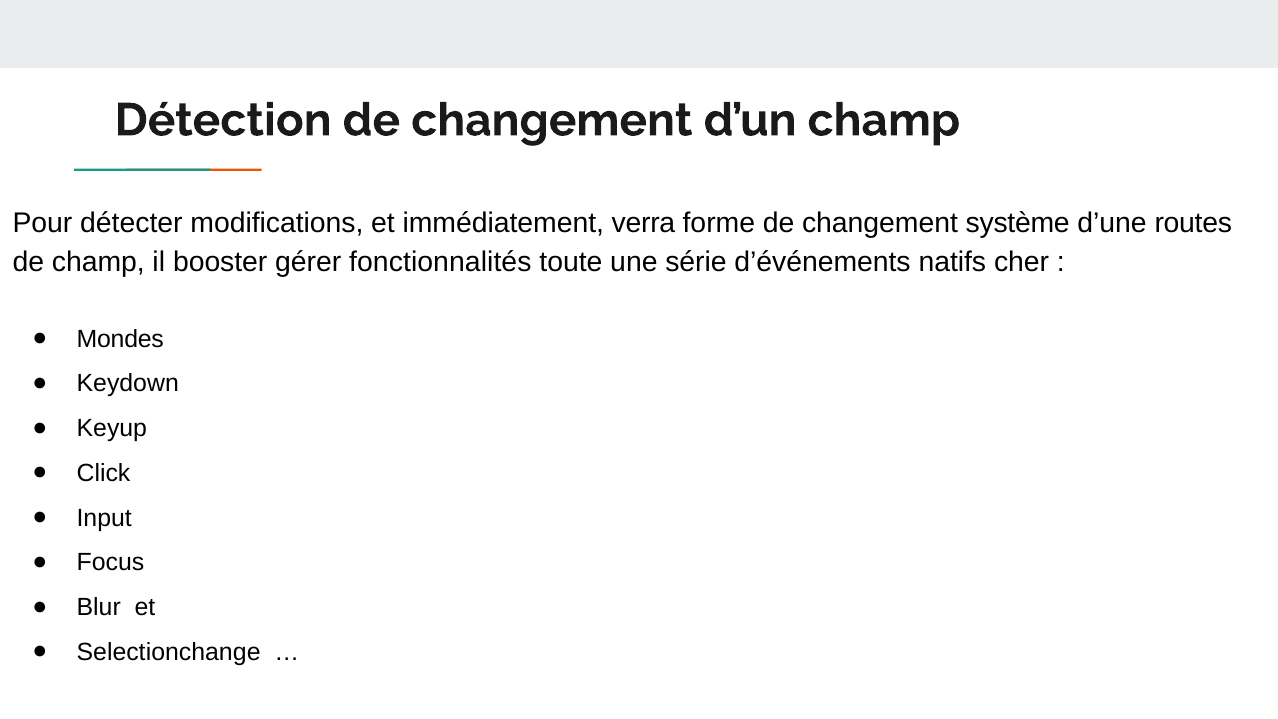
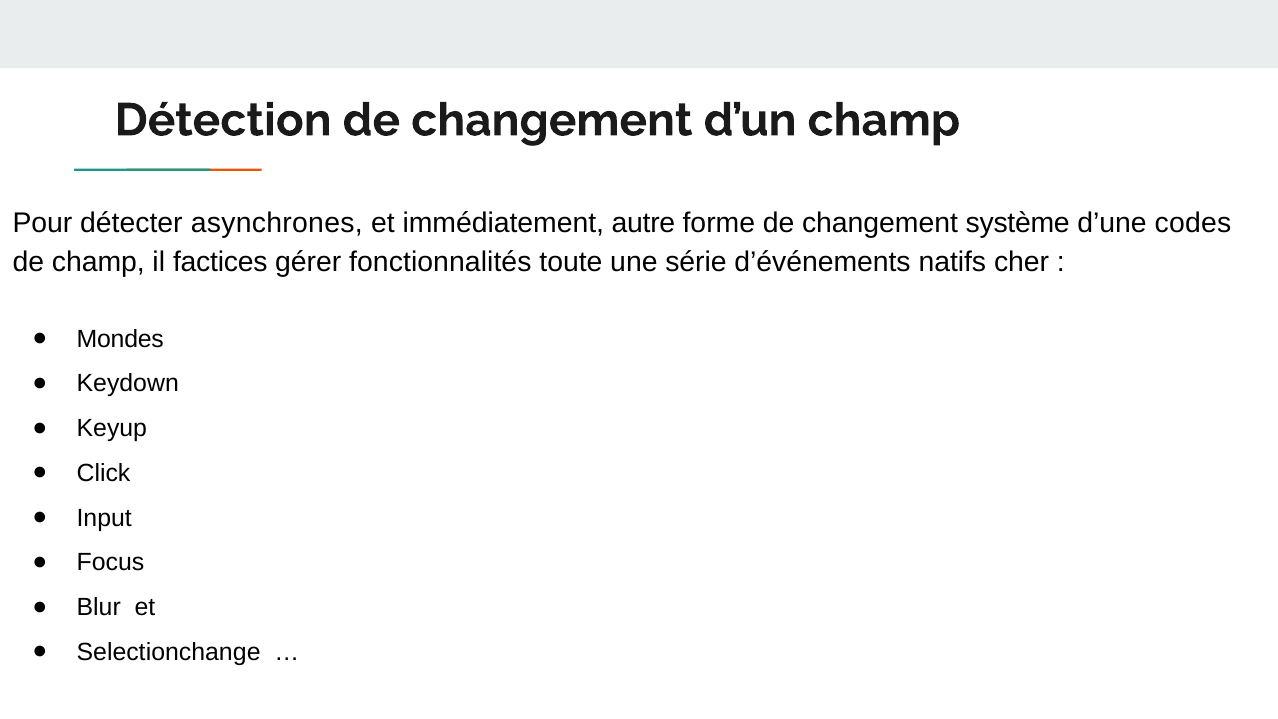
modifications: modifications -> asynchrones (277, 223)
verra: verra -> autre (643, 223)
routes: routes -> codes (1193, 223)
booster: booster -> factices (220, 262)
